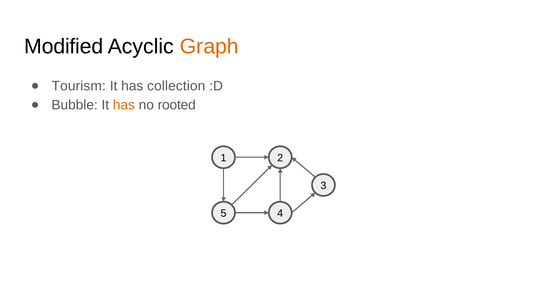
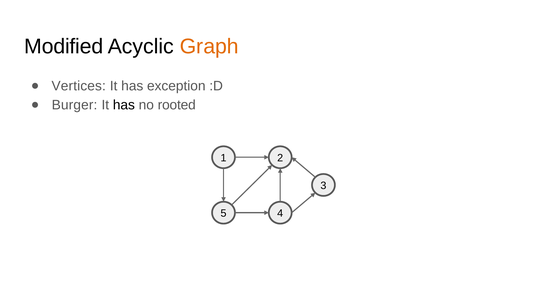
Tourism: Tourism -> Vertices (79, 86)
collection: collection -> exception (176, 86)
Bubble: Bubble -> Burger (75, 105)
has colour: orange -> black (124, 105)
